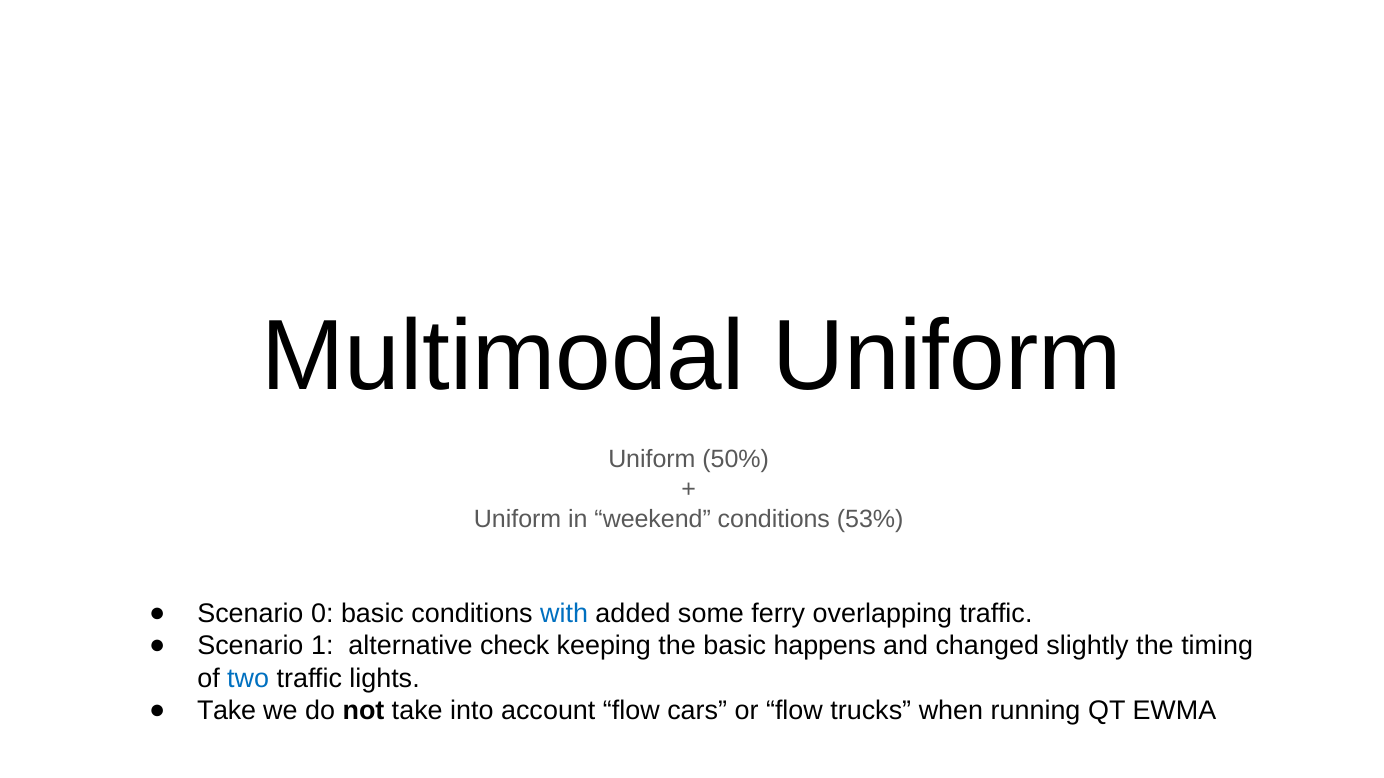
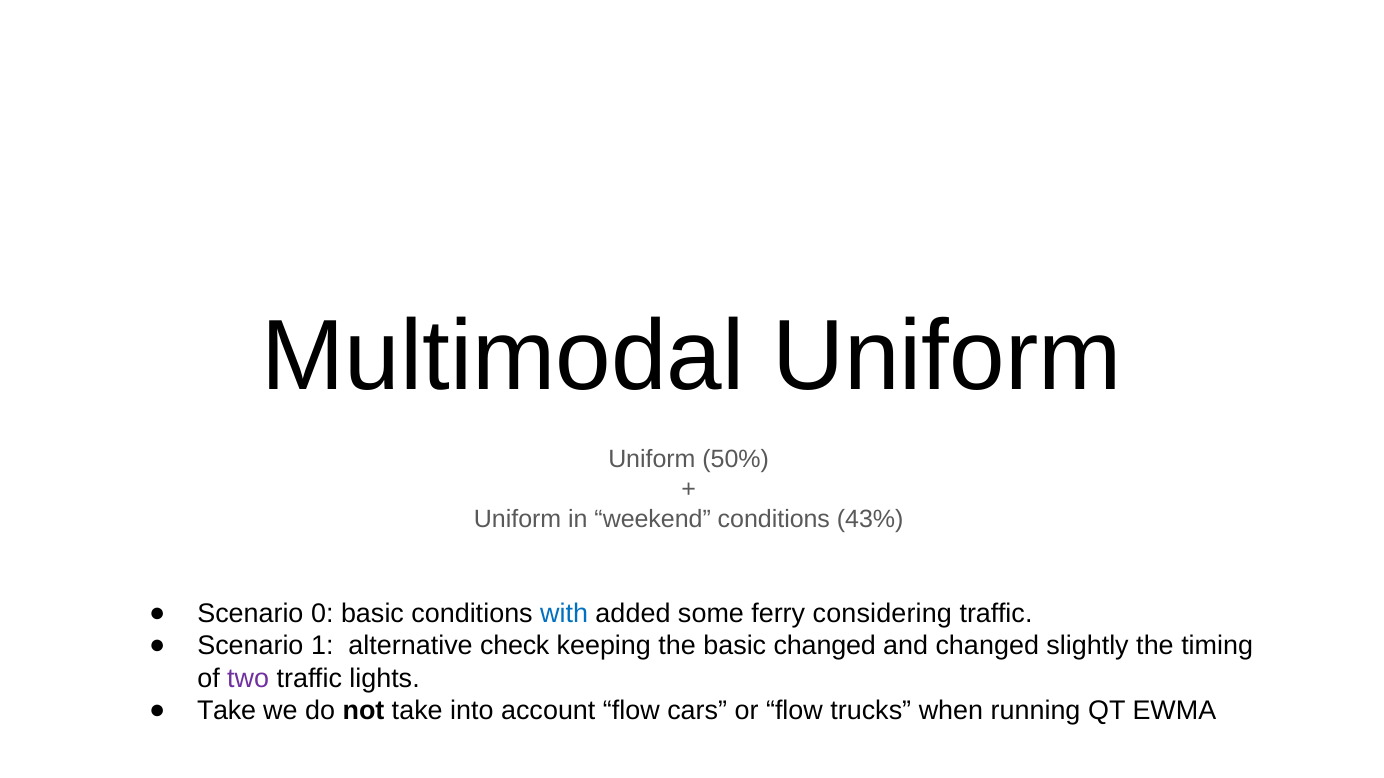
53%: 53% -> 43% (870, 520)
overlapping: overlapping -> considering (882, 614)
basic happens: happens -> changed (825, 647)
two colour: blue -> purple (248, 679)
